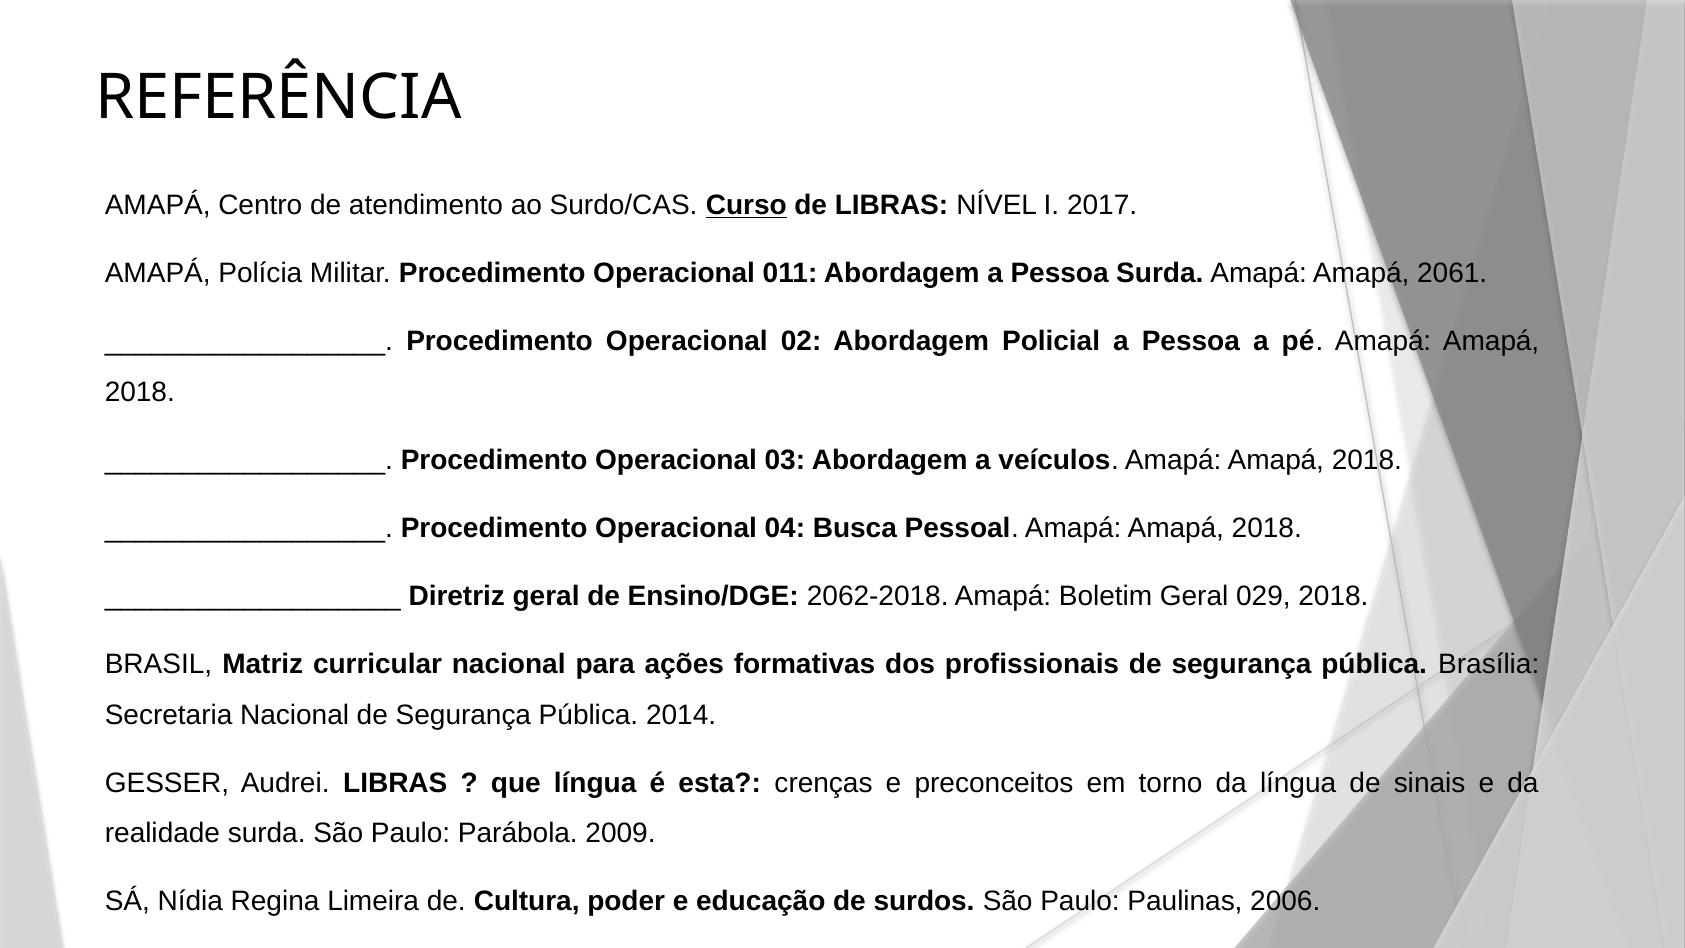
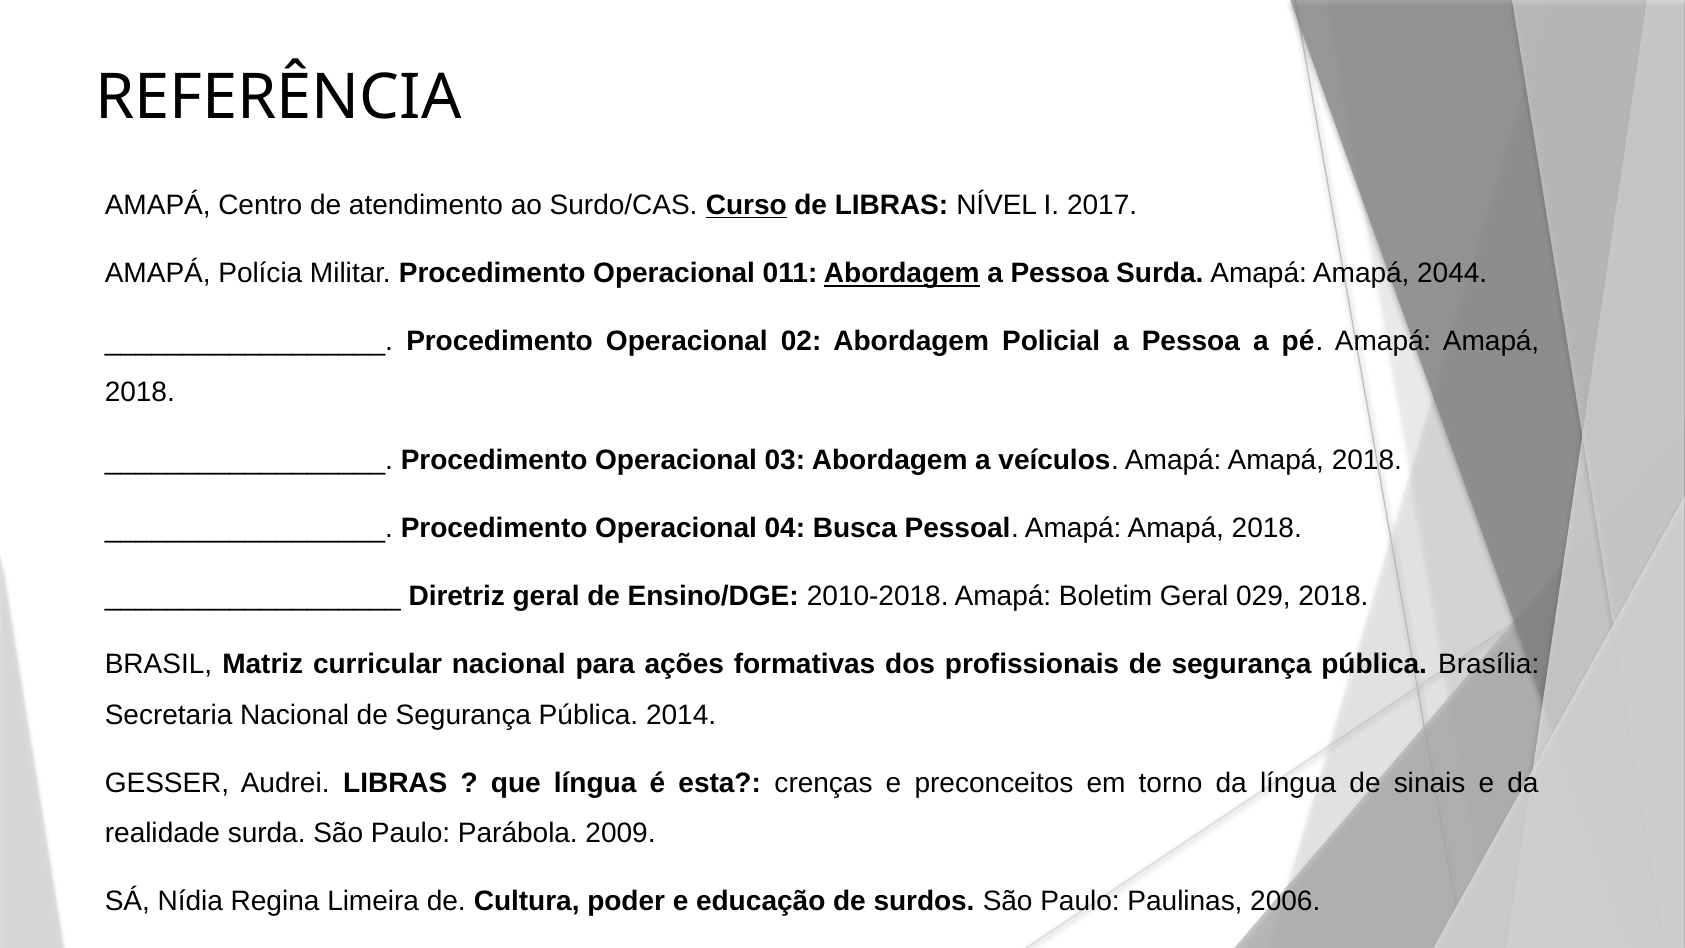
Abordagem underline: none -> present (902, 274)
2061: 2061 -> 2044 (1452, 274)
2062-2018: 2062-2018 -> 2010-2018 (878, 596)
